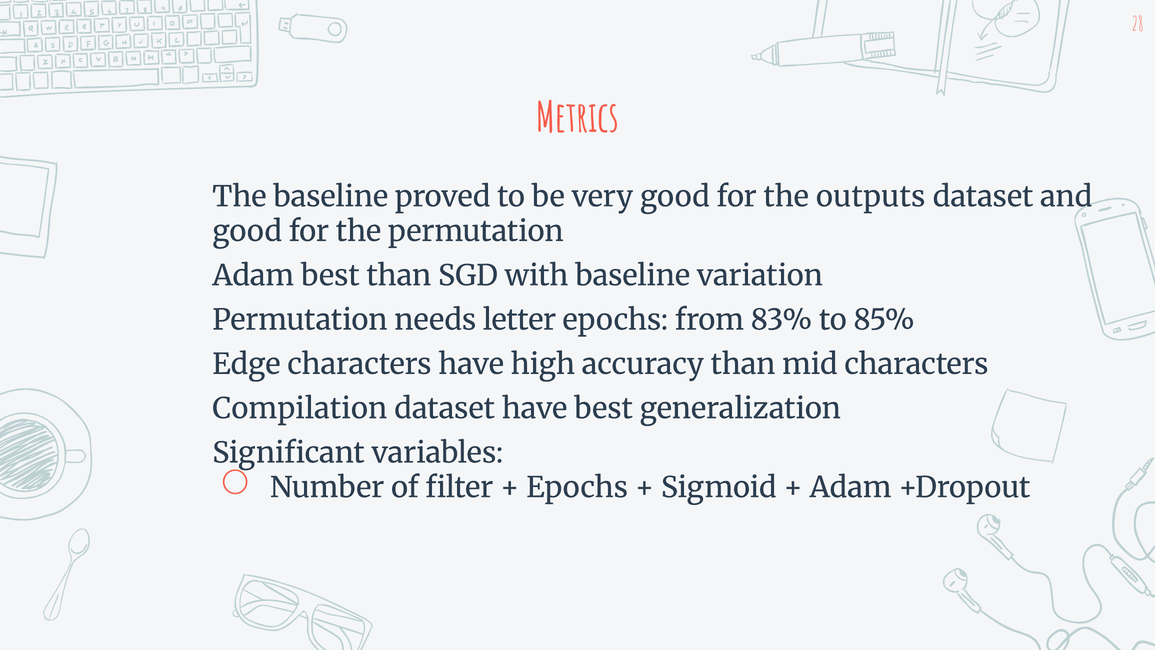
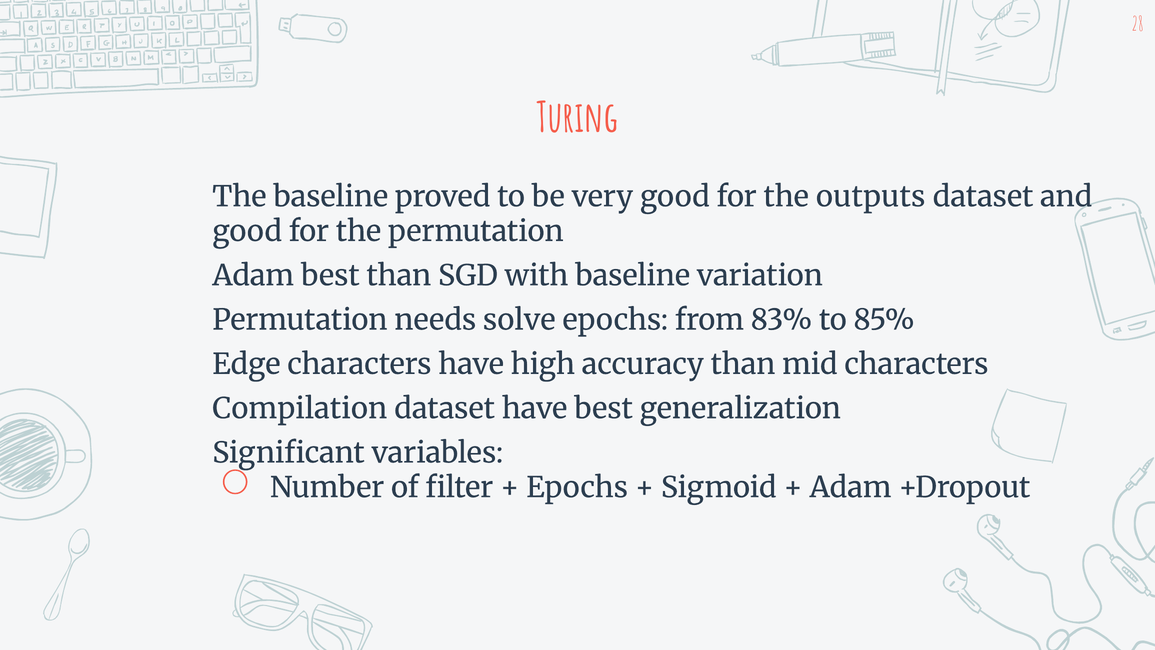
Metrics: Metrics -> Turing (577, 119)
letter: letter -> solve (519, 320)
